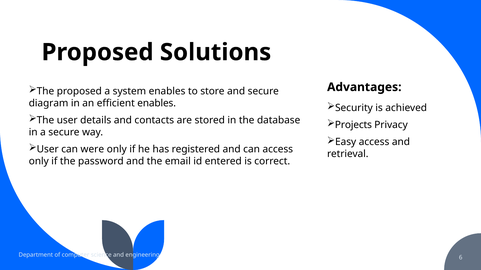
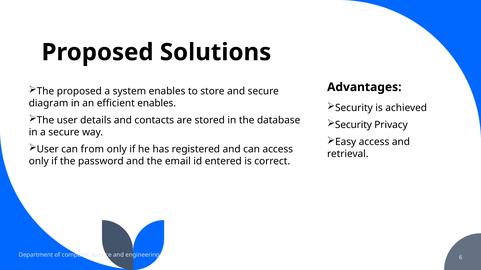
Projects: Projects -> Security (353, 125)
were: were -> from (92, 149)
